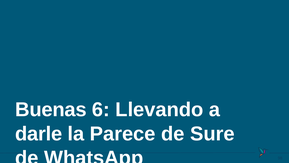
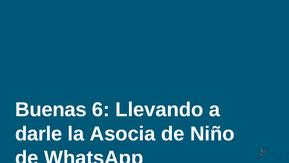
Parece: Parece -> Asocia (123, 133)
Sure: Sure -> Niño (212, 133)
